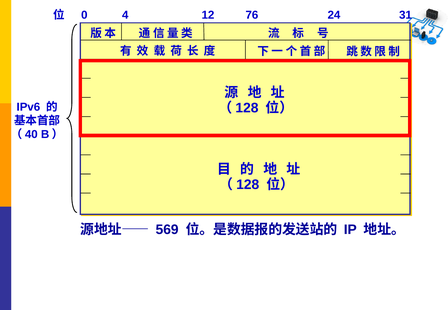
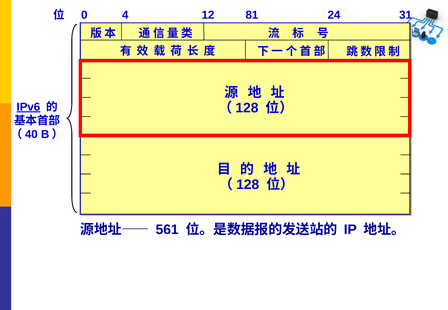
76: 76 -> 81 (252, 15)
IPv6 underline: none -> present (28, 107)
569: 569 -> 561 (167, 230)
